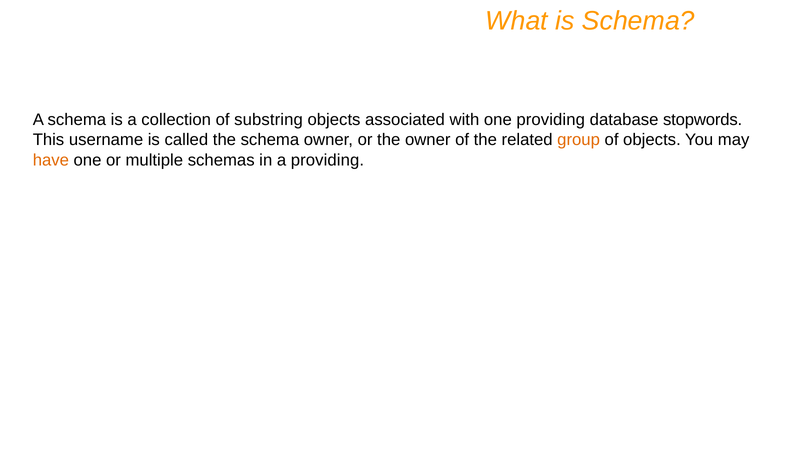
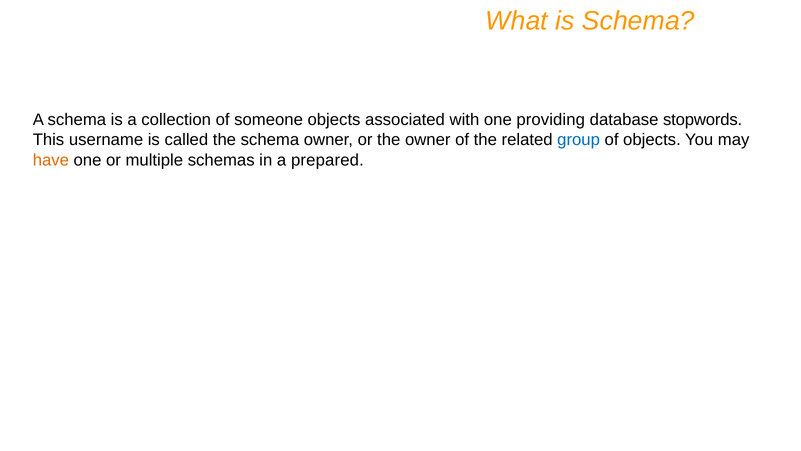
substring: substring -> someone (269, 120)
group colour: orange -> blue (579, 140)
a providing: providing -> prepared (327, 160)
